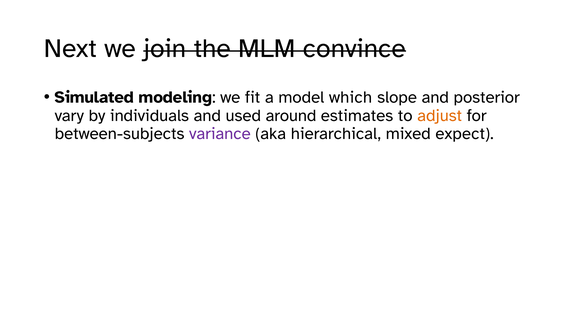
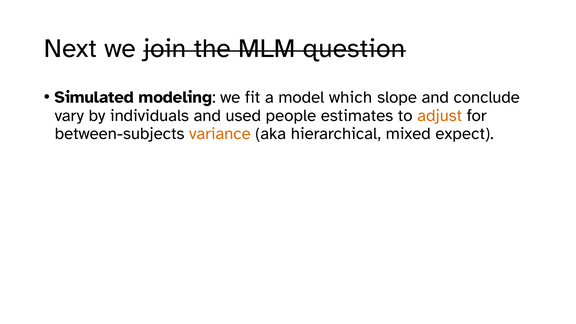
convince: convince -> question (354, 48)
posterior: posterior -> conclude (487, 97)
around: around -> people (291, 116)
variance colour: purple -> orange (220, 134)
